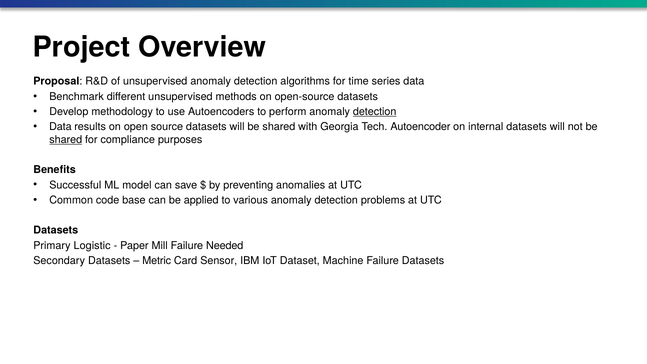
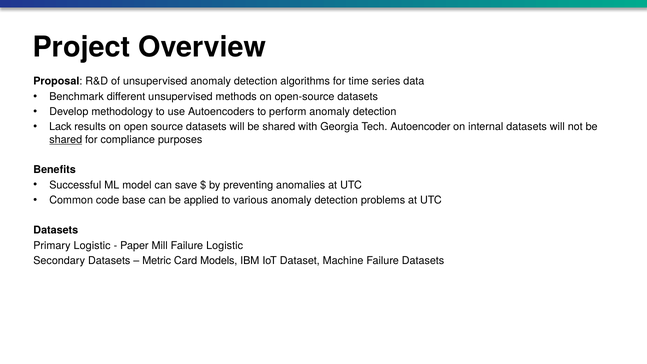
detection underline: present -> none (375, 112)
Data: Data -> Lack (60, 127)
Failure Needed: Needed -> Logistic (225, 245)
Sensor: Sensor -> Models (219, 261)
